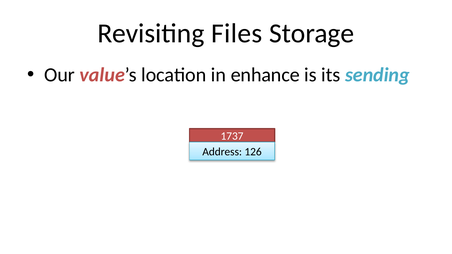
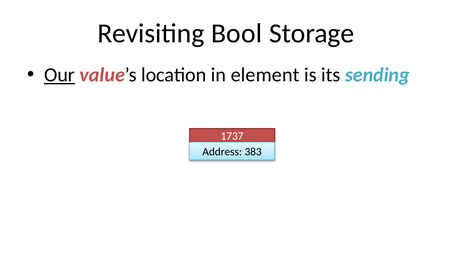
Files: Files -> Bool (237, 33)
Our underline: none -> present (60, 75)
enhance: enhance -> element (265, 75)
126: 126 -> 383 (253, 152)
